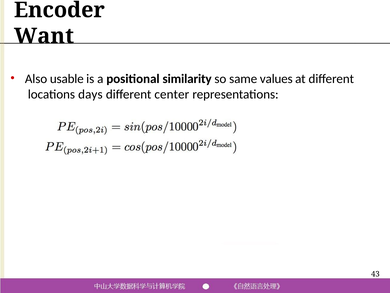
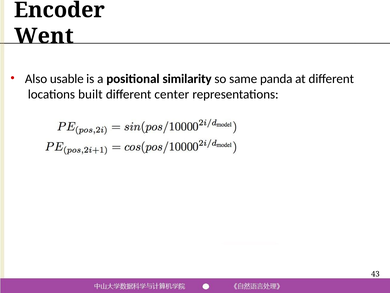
Want: Want -> Went (44, 36)
values: values -> panda (276, 79)
days: days -> built (90, 94)
